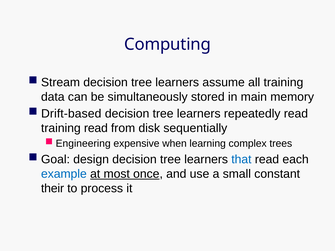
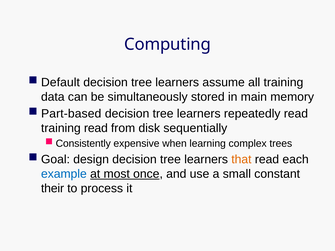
Stream: Stream -> Default (60, 82)
Drift-based: Drift-based -> Part-based (71, 114)
Engineering: Engineering -> Consistently (83, 144)
that colour: blue -> orange (241, 160)
